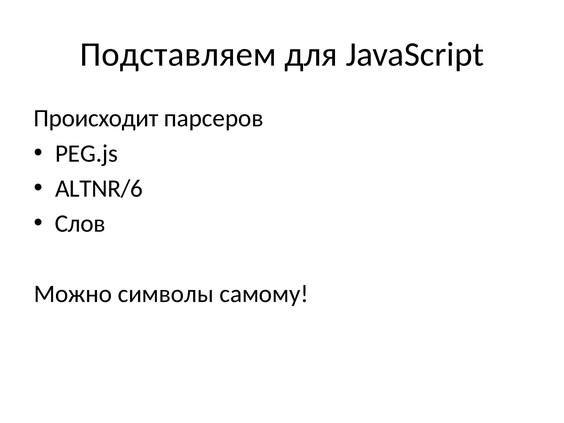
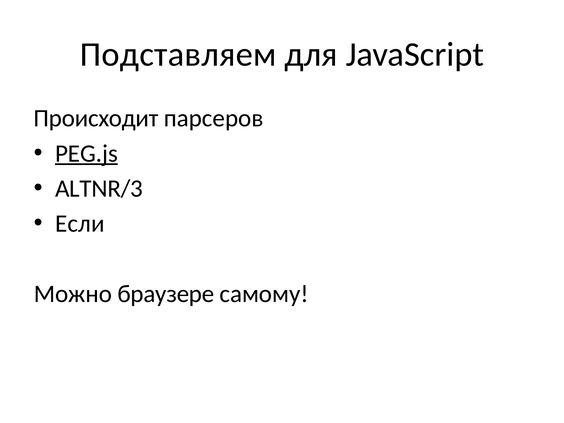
PEG.js underline: none -> present (86, 153)
ALTNR/6: ALTNR/6 -> ALTNR/3 (99, 189)
Слов: Слов -> Если (80, 224)
символы: символы -> браузере (166, 294)
